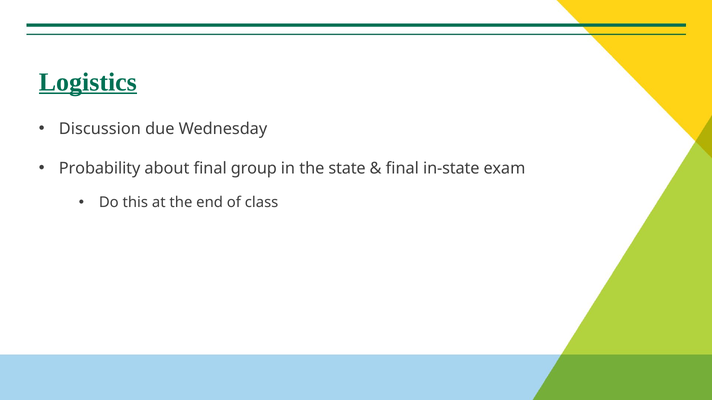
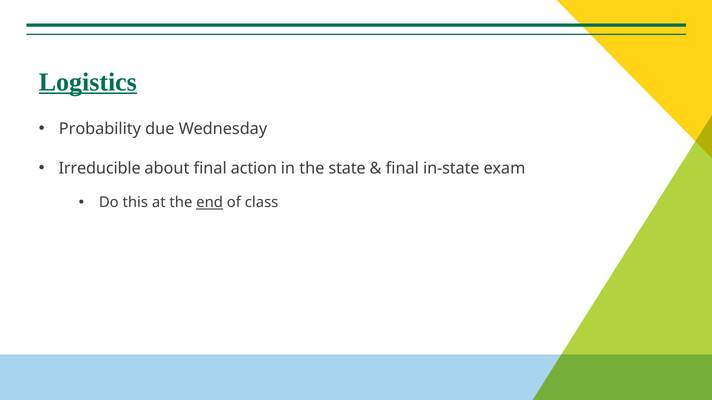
Discussion: Discussion -> Probability (100, 129)
Probability: Probability -> Irreducible (100, 169)
group: group -> action (254, 169)
end underline: none -> present (210, 203)
